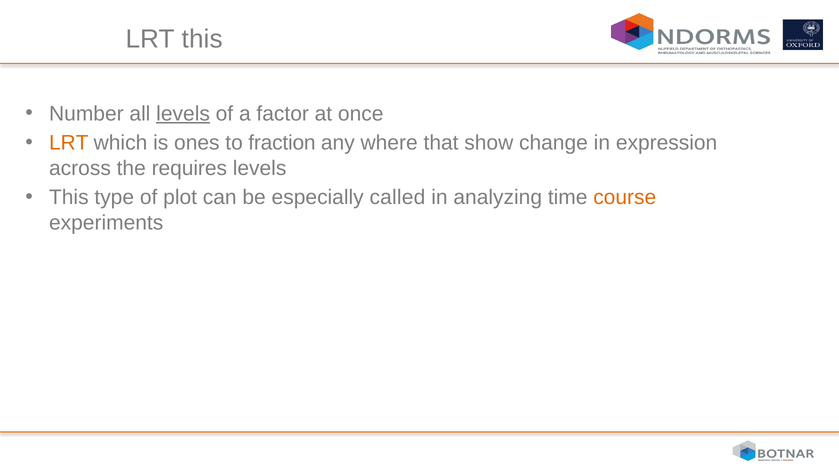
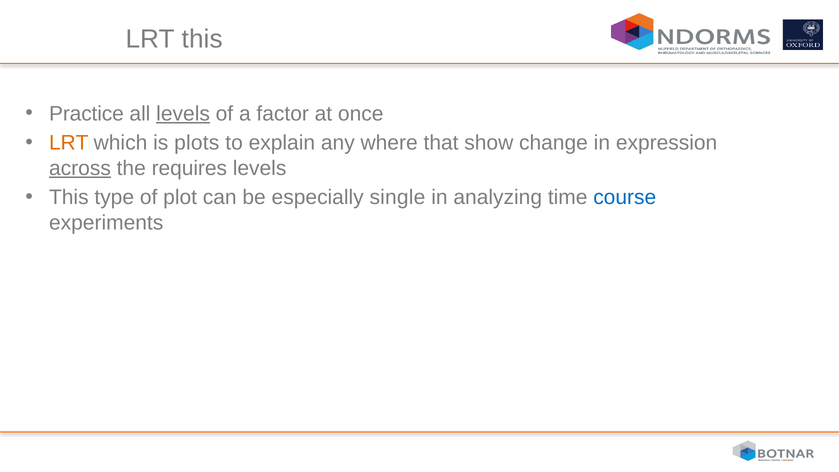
Number: Number -> Practice (86, 114)
ones: ones -> plots (197, 143)
fraction: fraction -> explain (282, 143)
across underline: none -> present (80, 168)
called: called -> single (397, 198)
course colour: orange -> blue (625, 198)
